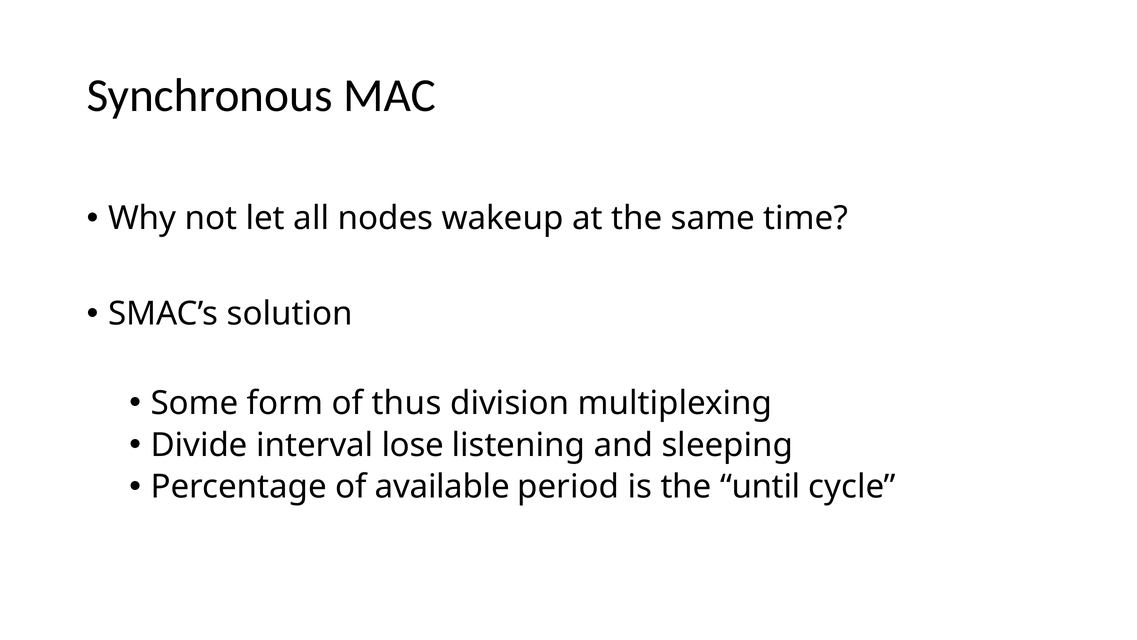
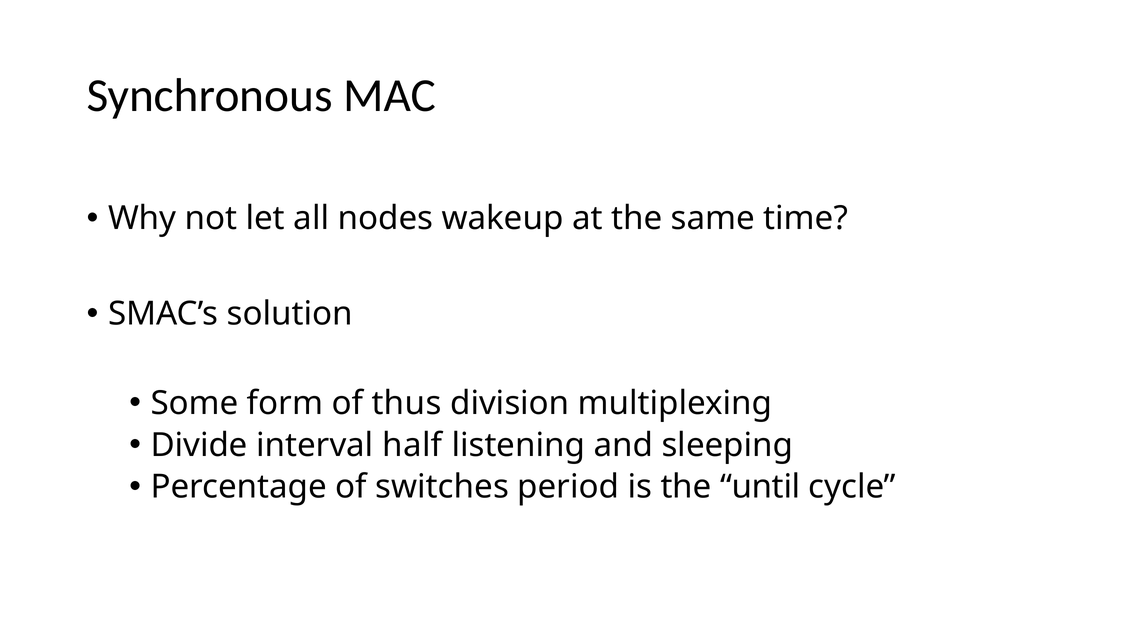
lose: lose -> half (412, 445)
available: available -> switches (442, 487)
